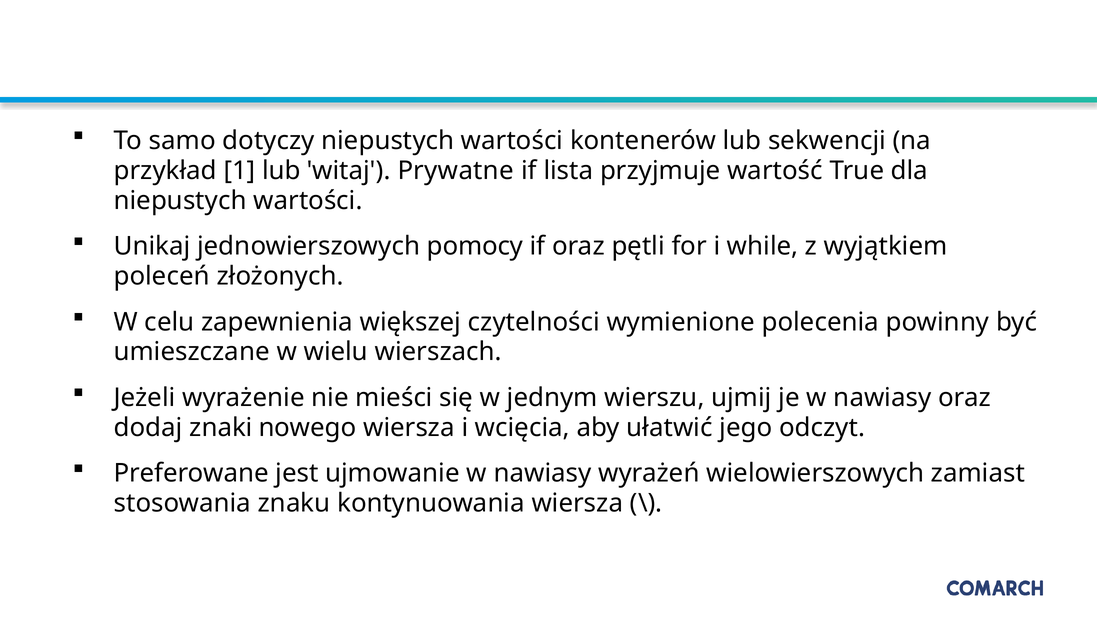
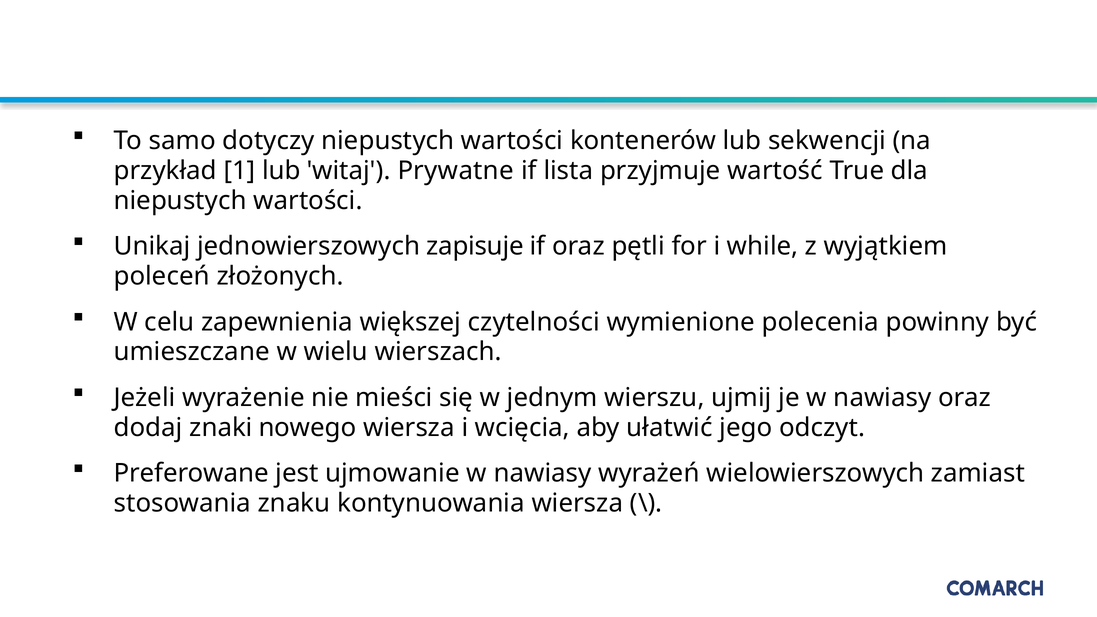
pomocy: pomocy -> zapisuje (475, 246)
